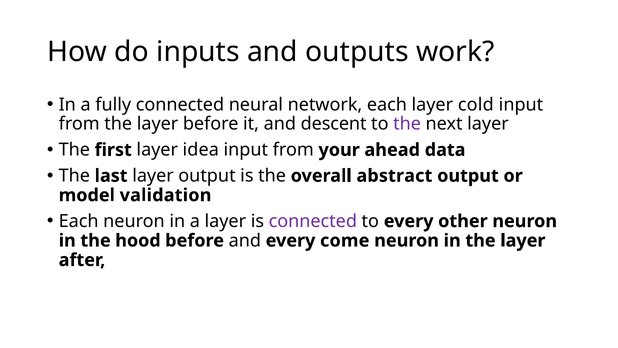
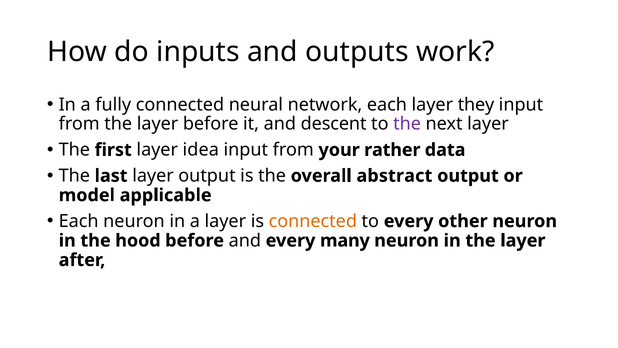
cold: cold -> they (476, 104)
ahead: ahead -> rather (392, 150)
validation: validation -> applicable (166, 195)
connected colour: purple -> orange (313, 221)
come: come -> many (345, 240)
